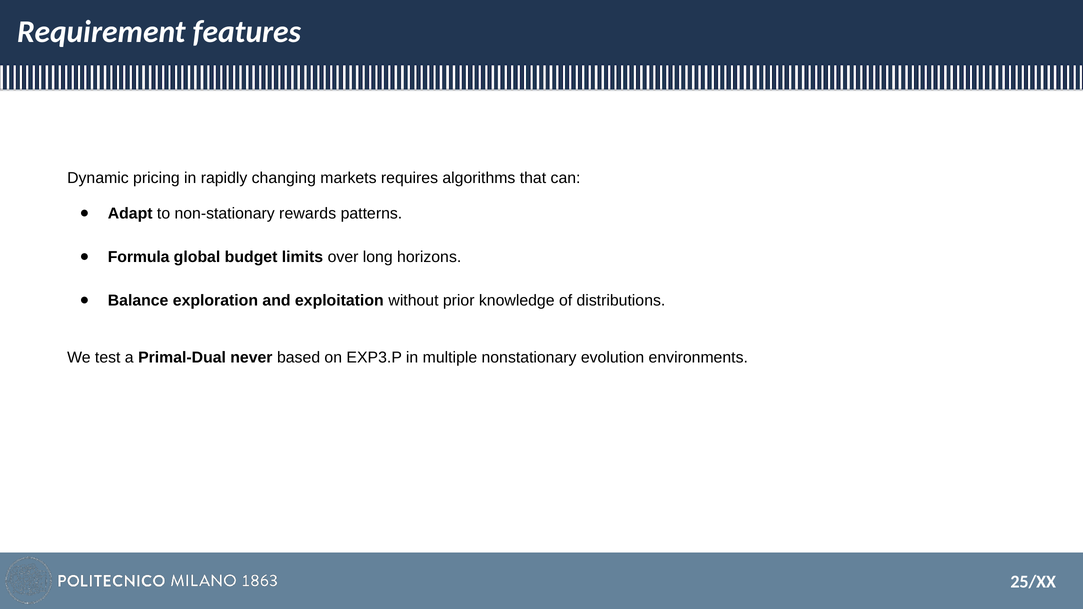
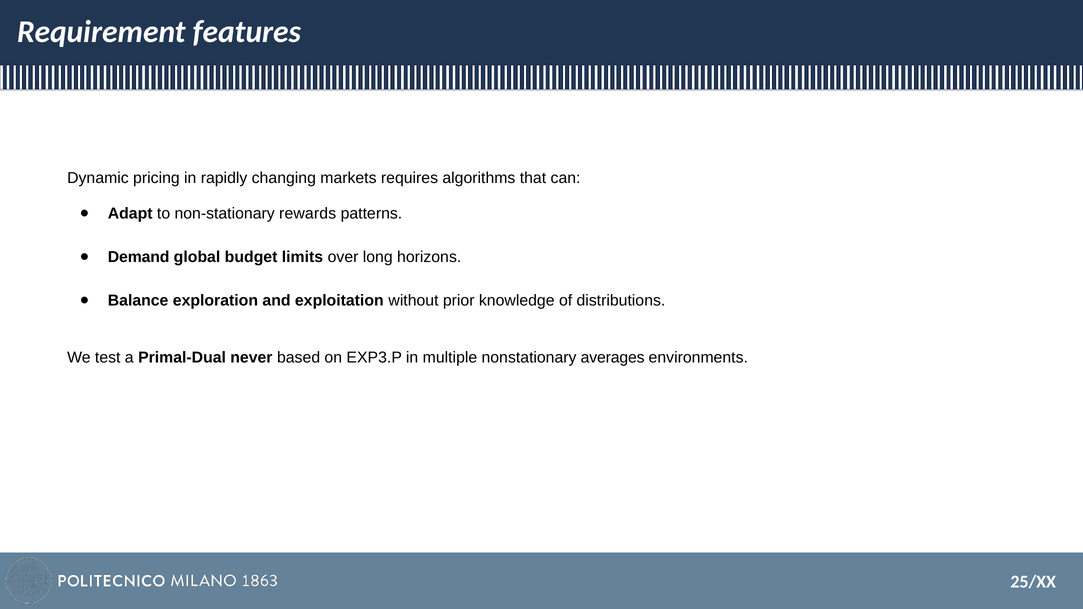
Formula: Formula -> Demand (139, 257)
evolution: evolution -> averages (613, 358)
